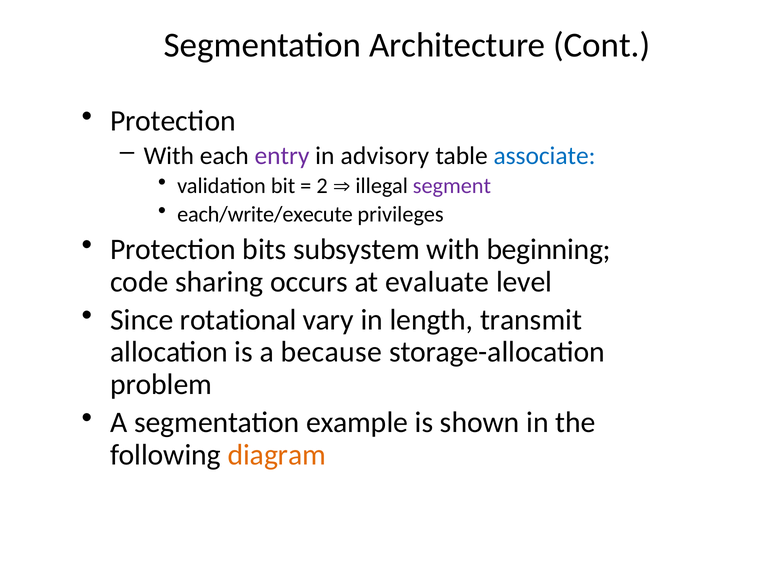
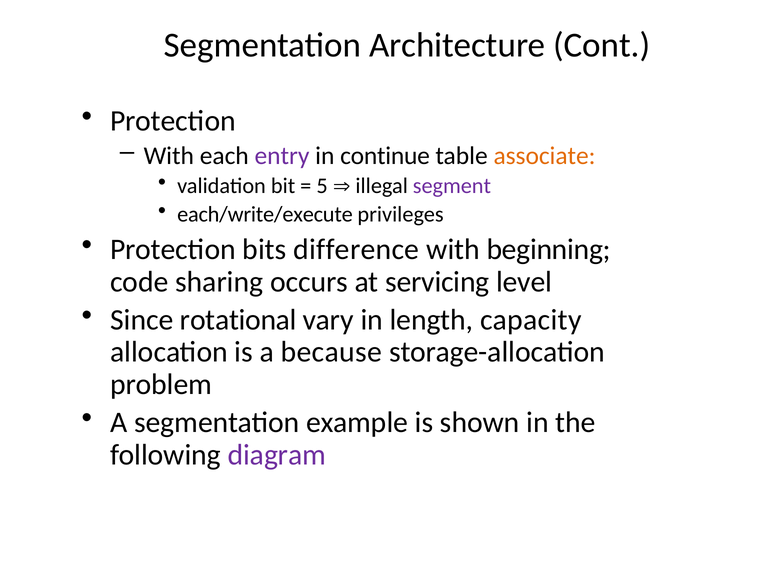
advisory: advisory -> continue (385, 156)
associate colour: blue -> orange (544, 156)
2: 2 -> 5 (322, 186)
subsystem: subsystem -> difference (356, 249)
evaluate: evaluate -> servicing (437, 282)
transmit: transmit -> capacity (531, 320)
diagram colour: orange -> purple (277, 455)
